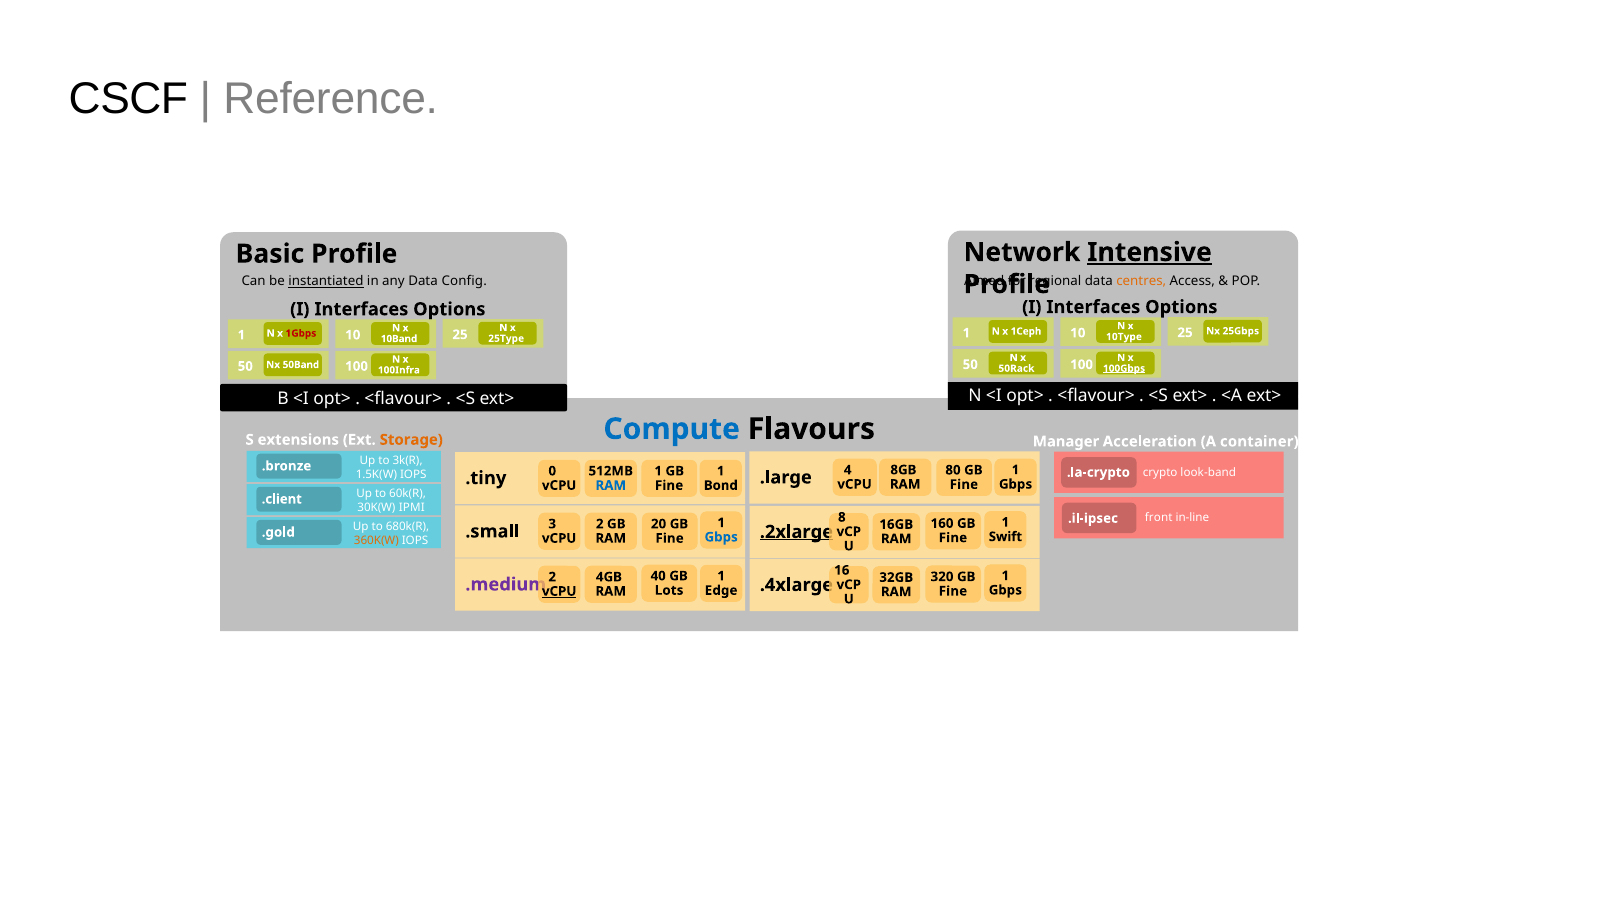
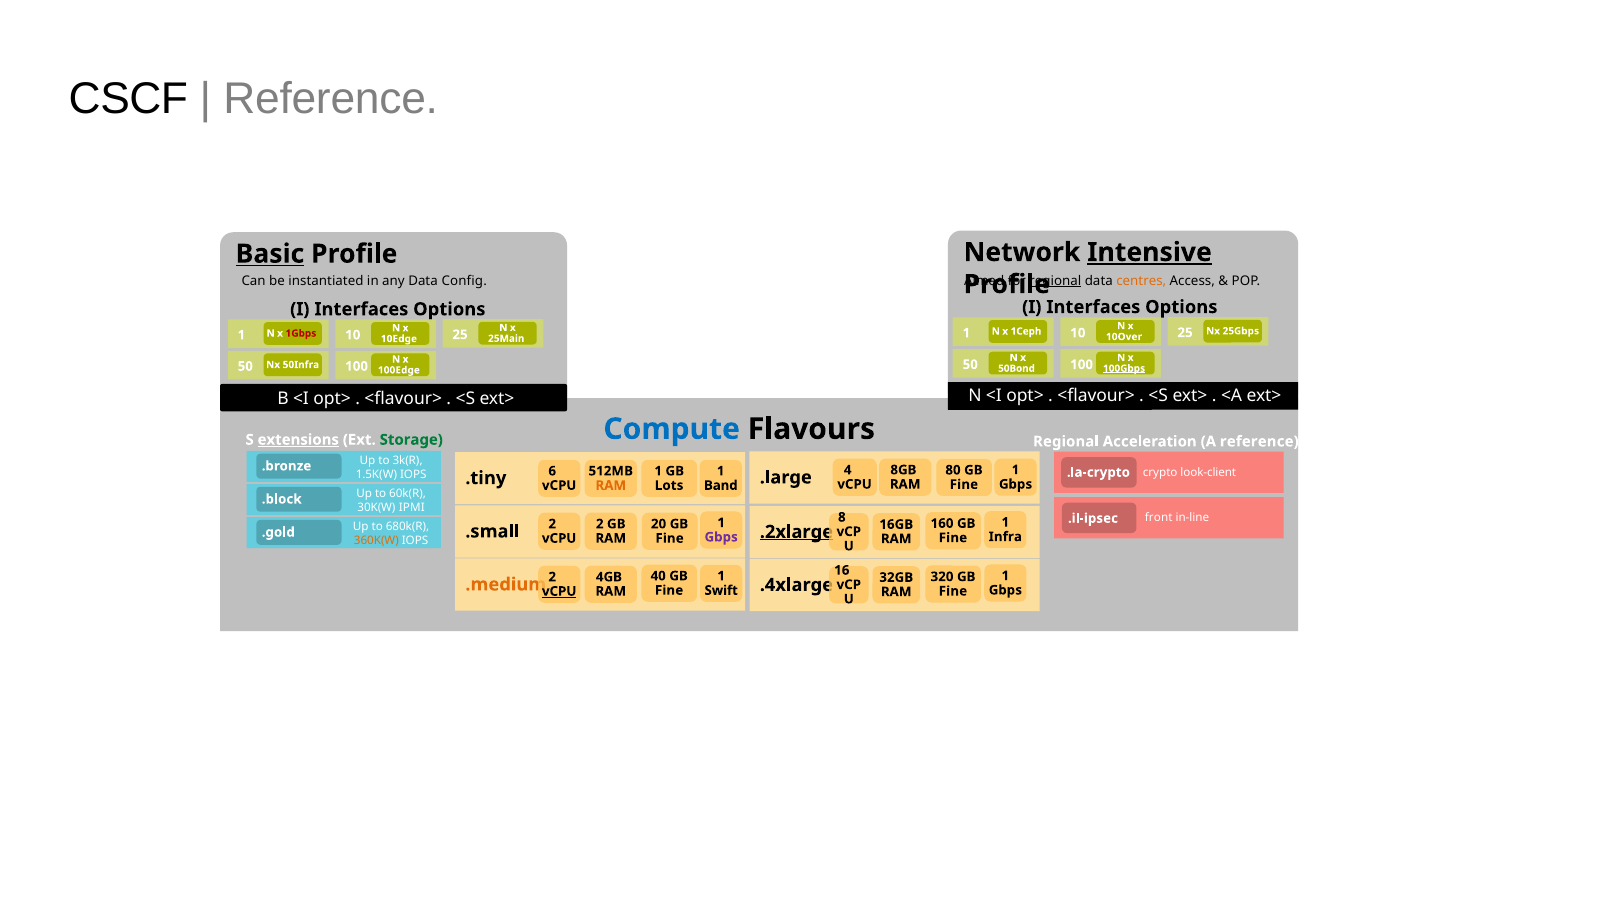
Basic underline: none -> present (270, 254)
regional underline: none -> present (1055, 281)
instantiated underline: present -> none (326, 281)
10Type: 10Type -> 10Over (1124, 337)
25Type: 25Type -> 25Main (506, 338)
10Band: 10Band -> 10Edge (399, 339)
50Band: 50Band -> 50Infra (301, 365)
50Rack: 50Rack -> 50Bond (1017, 368)
100Infra: 100Infra -> 100Edge (399, 370)
extensions underline: none -> present (298, 440)
Storage colour: orange -> green (411, 440)
Manager: Manager -> Regional (1066, 441)
A container: container -> reference (1259, 441)
look-band: look-band -> look-client (1208, 472)
0: 0 -> 6 (552, 471)
RAM colour: blue -> orange (611, 485)
Fine: Fine -> Lots (669, 485)
Bond: Bond -> Band (721, 485)
.client: .client -> .block (282, 499)
.small 3: 3 -> 2 (552, 524)
Swift: Swift -> Infra (1005, 536)
Gbps colour: blue -> purple (721, 537)
.medium colour: purple -> orange (506, 584)
Lots: Lots -> Fine (669, 590)
Edge: Edge -> Swift (721, 590)
